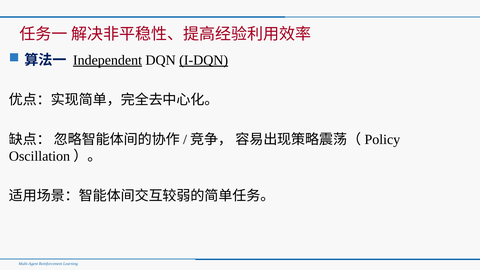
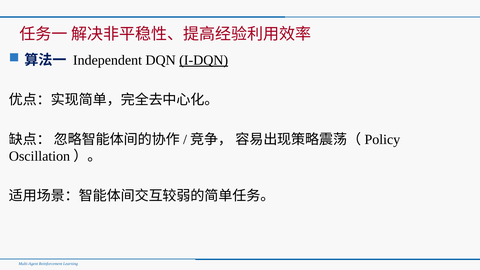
Independent underline: present -> none (107, 60)
